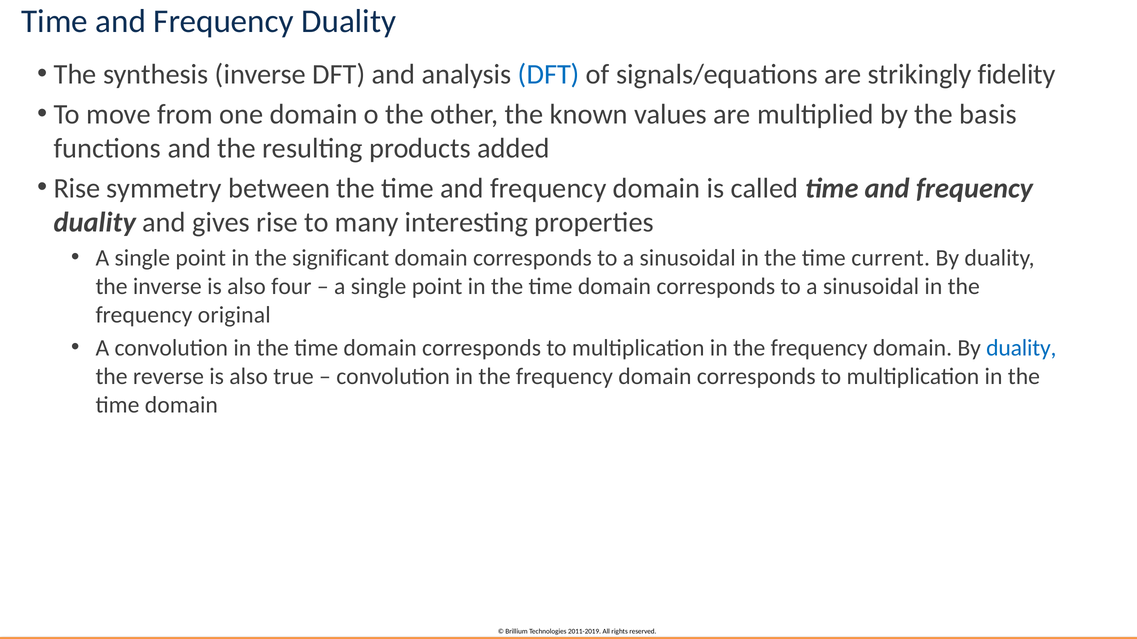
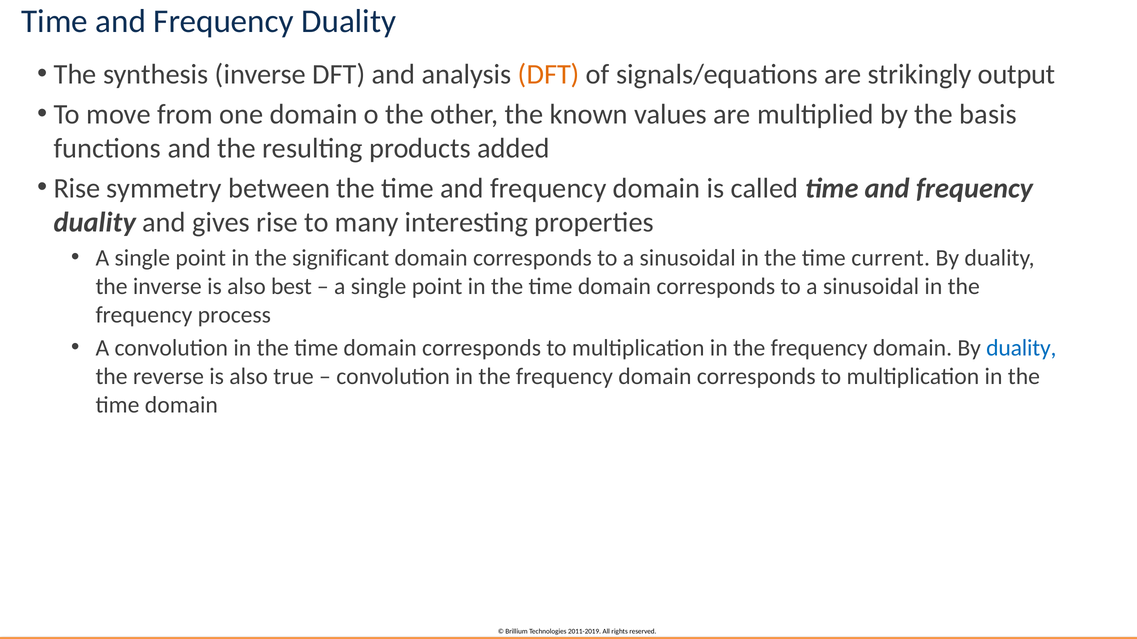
DFT colour: blue -> orange (549, 75)
fidelity: fidelity -> output (1017, 75)
four: four -> best (291, 287)
original: original -> process (234, 315)
